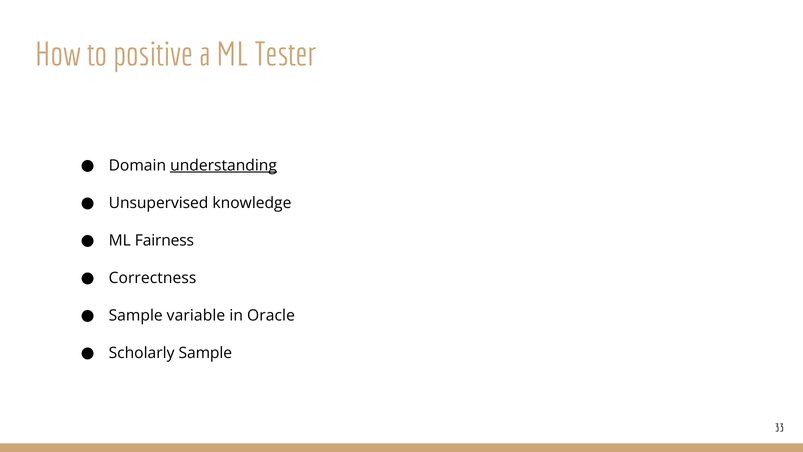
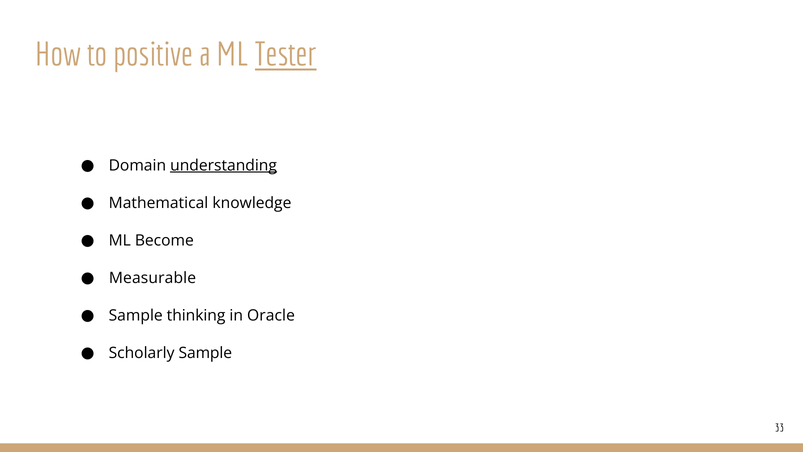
Tester underline: none -> present (286, 55)
Unsupervised: Unsupervised -> Mathematical (158, 203)
Fairness: Fairness -> Become (164, 240)
Correctness: Correctness -> Measurable (152, 278)
variable: variable -> thinking (196, 315)
